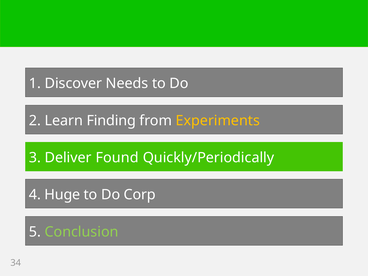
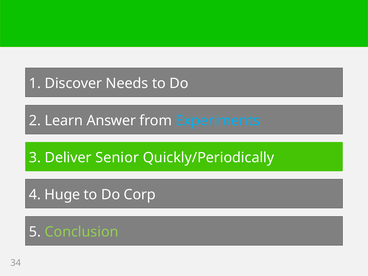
Finding: Finding -> Answer (111, 121)
Experiments colour: yellow -> light blue (218, 121)
Found: Found -> Senior (117, 158)
